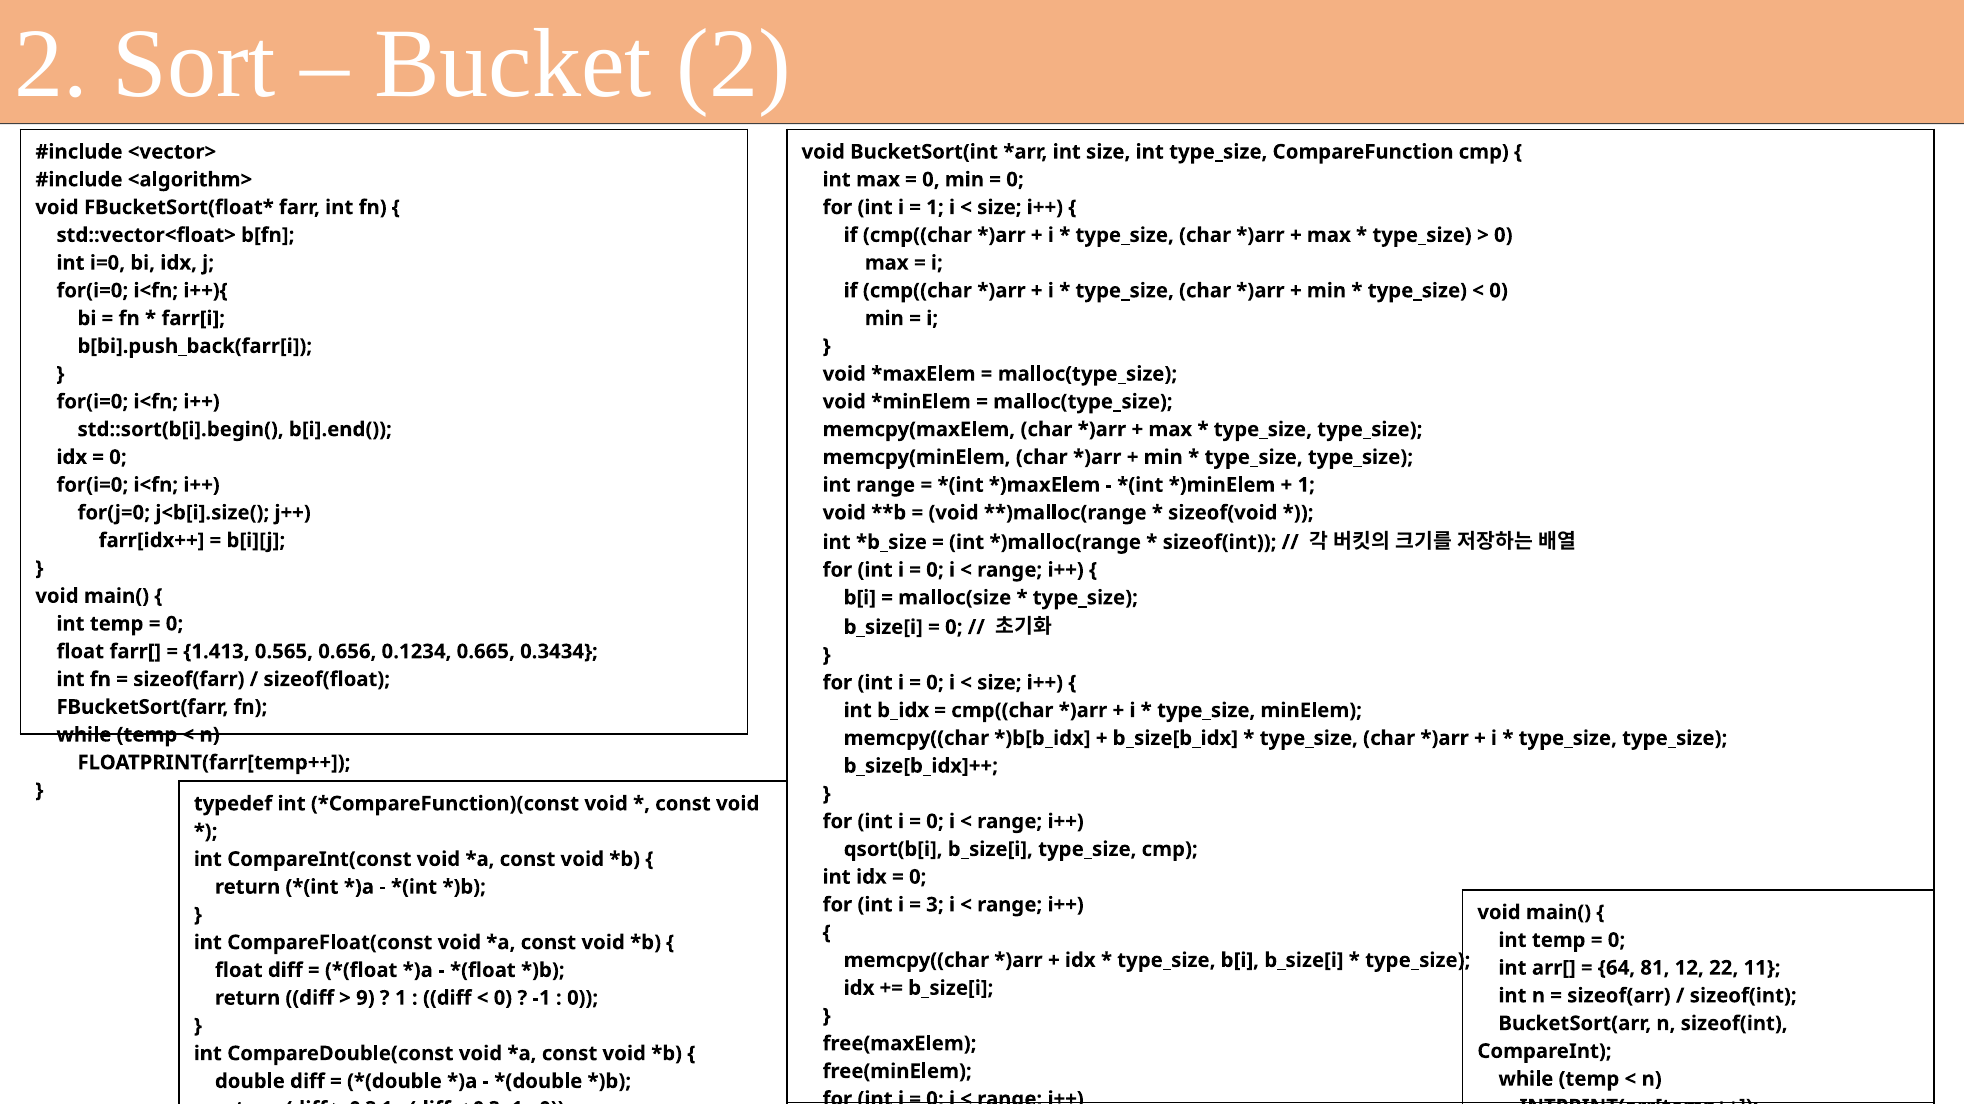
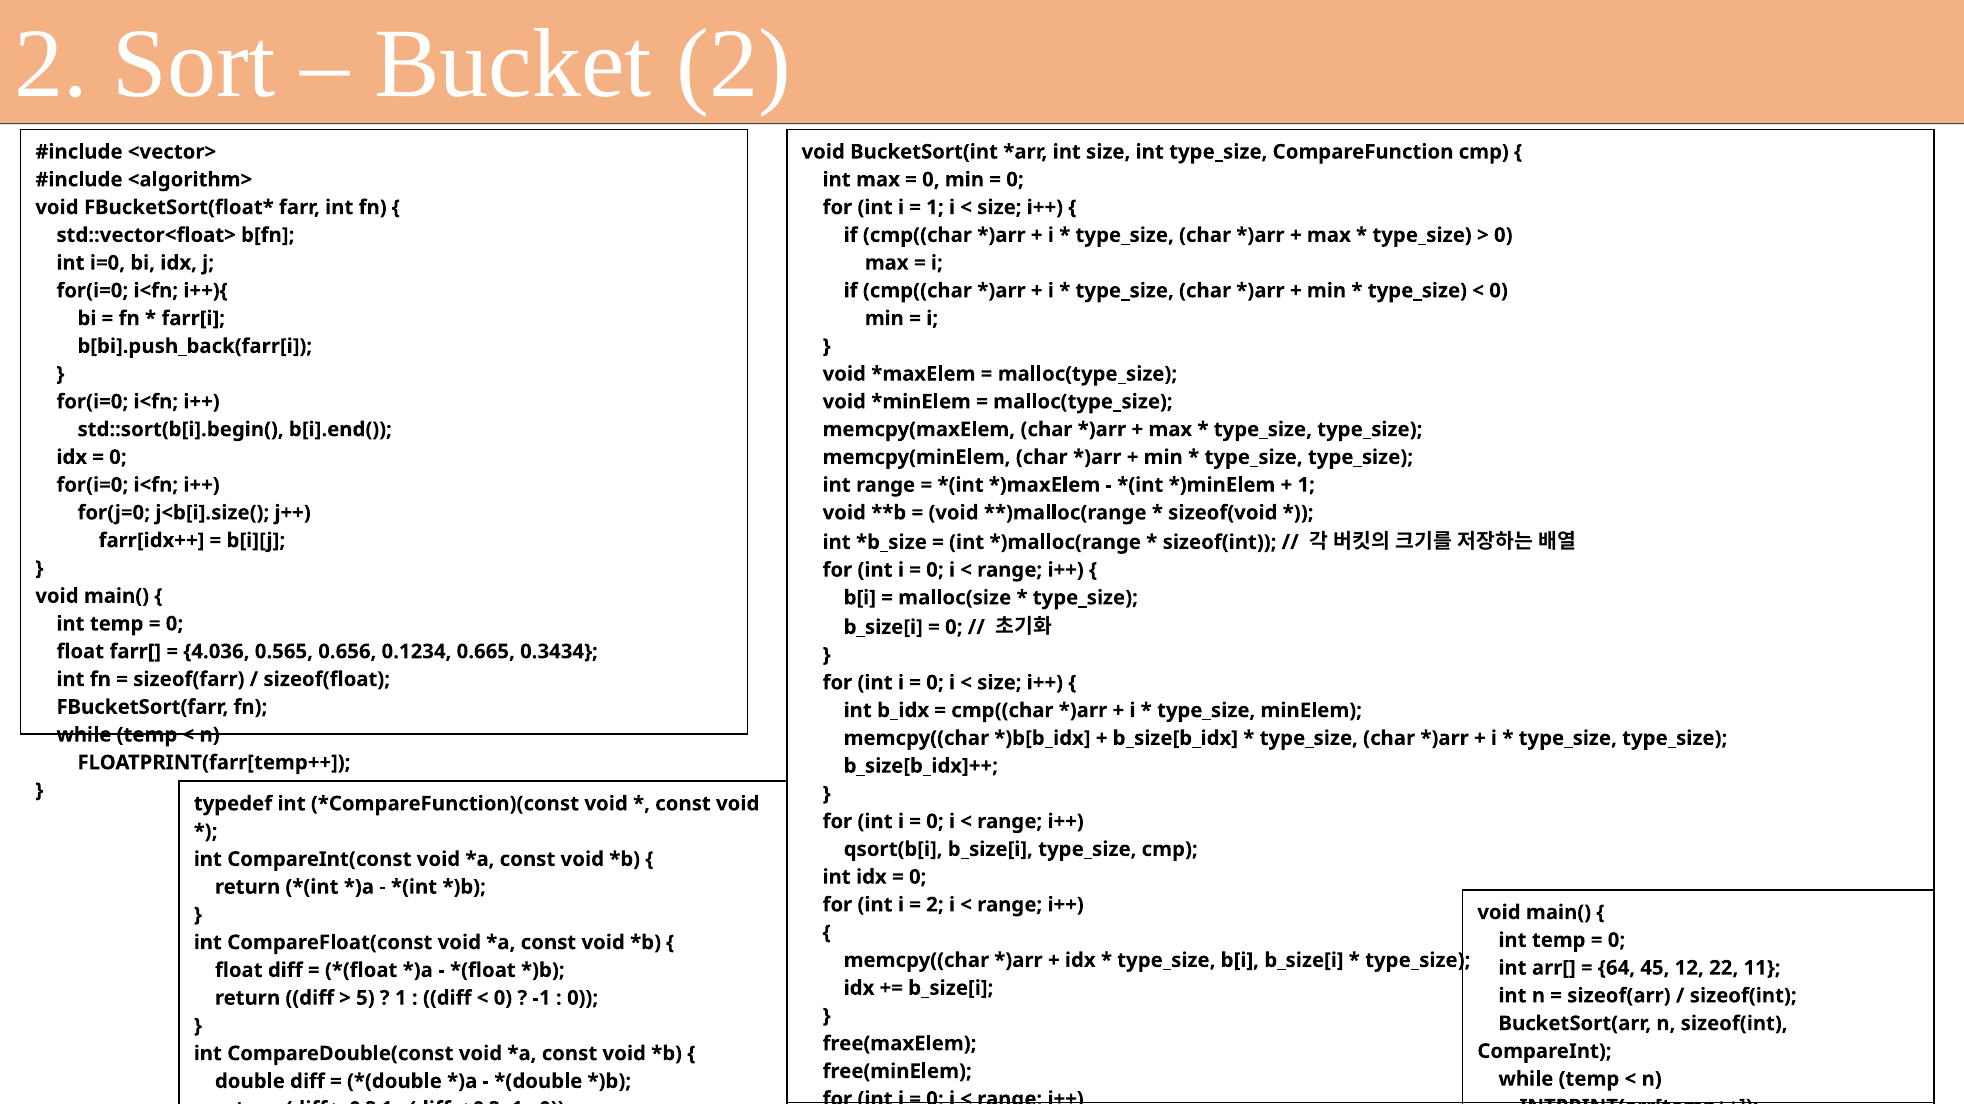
1.413: 1.413 -> 4.036 (216, 652)
3: 3 -> 2 (935, 905)
81: 81 -> 45 (1655, 969)
9: 9 -> 5 (365, 999)
